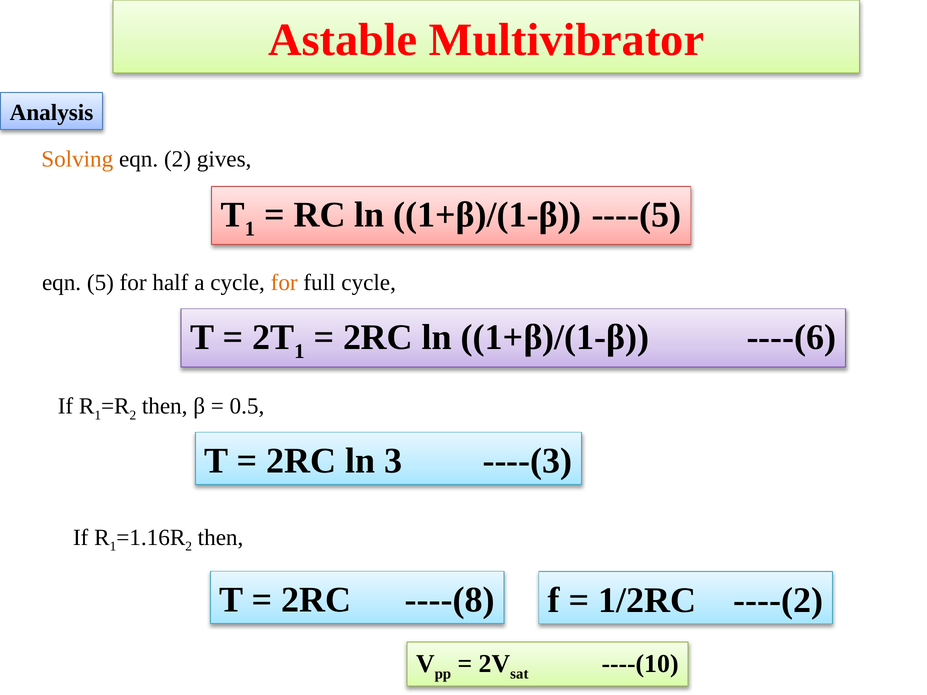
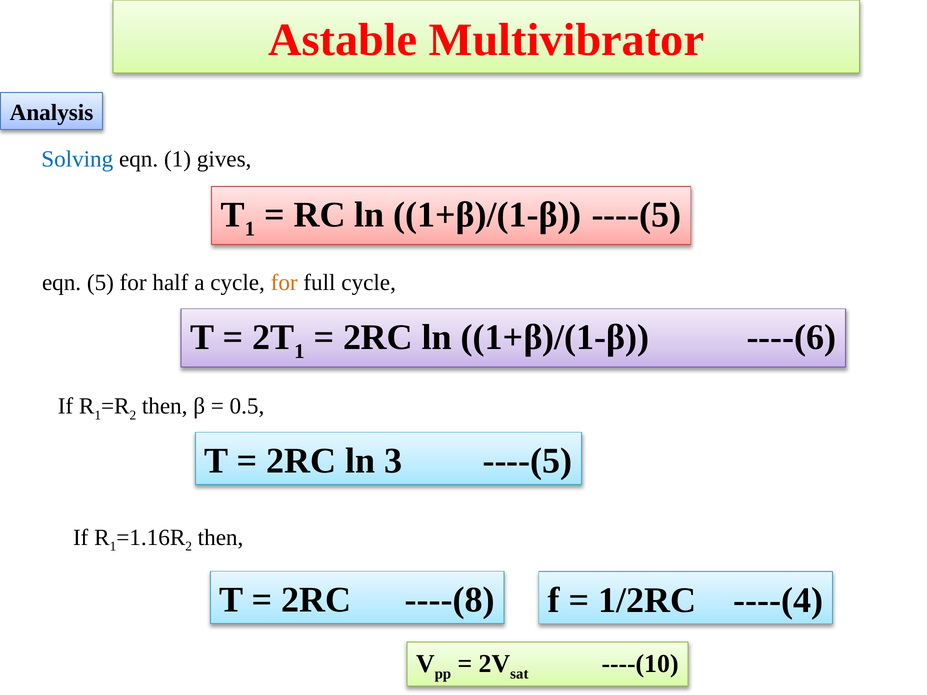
Solving colour: orange -> blue (77, 159)
eqn 2: 2 -> 1 (178, 159)
3 ----(3: ----(3 -> ----(5 (527, 461)
----(2: ----(2 -> ----(4 (778, 600)
